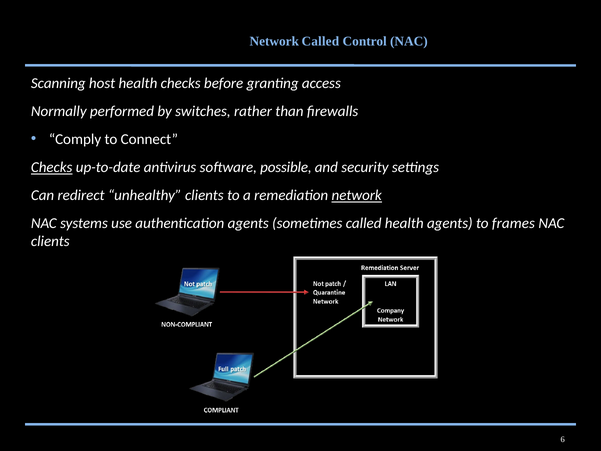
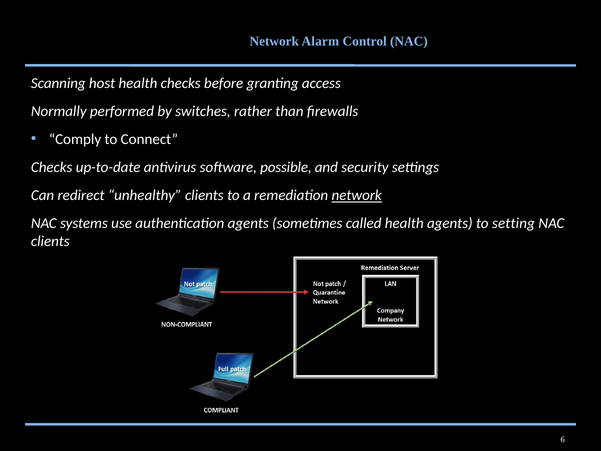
Network Called: Called -> Alarm (320, 41)
Checks underline: present -> none (52, 167)
frames: frames -> setting (513, 223)
